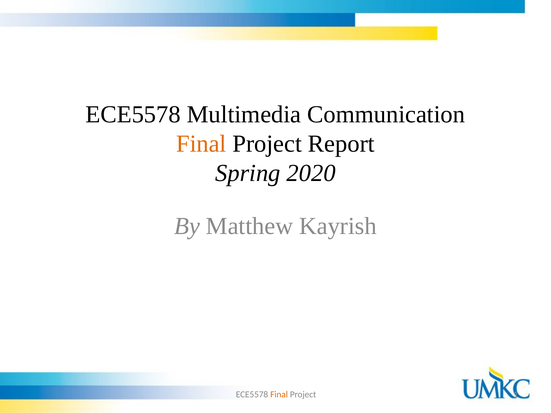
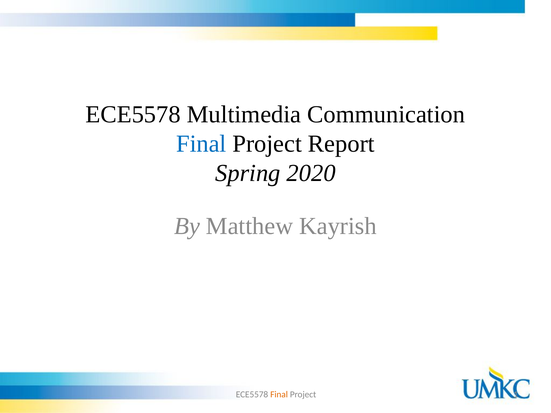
Final colour: orange -> blue (201, 144)
